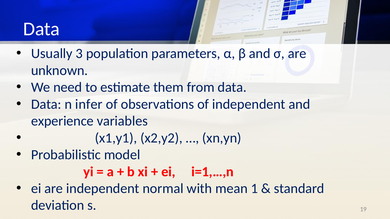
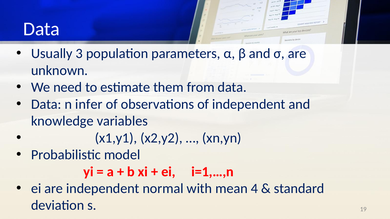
experience: experience -> knowledge (62, 121)
1: 1 -> 4 (254, 189)
